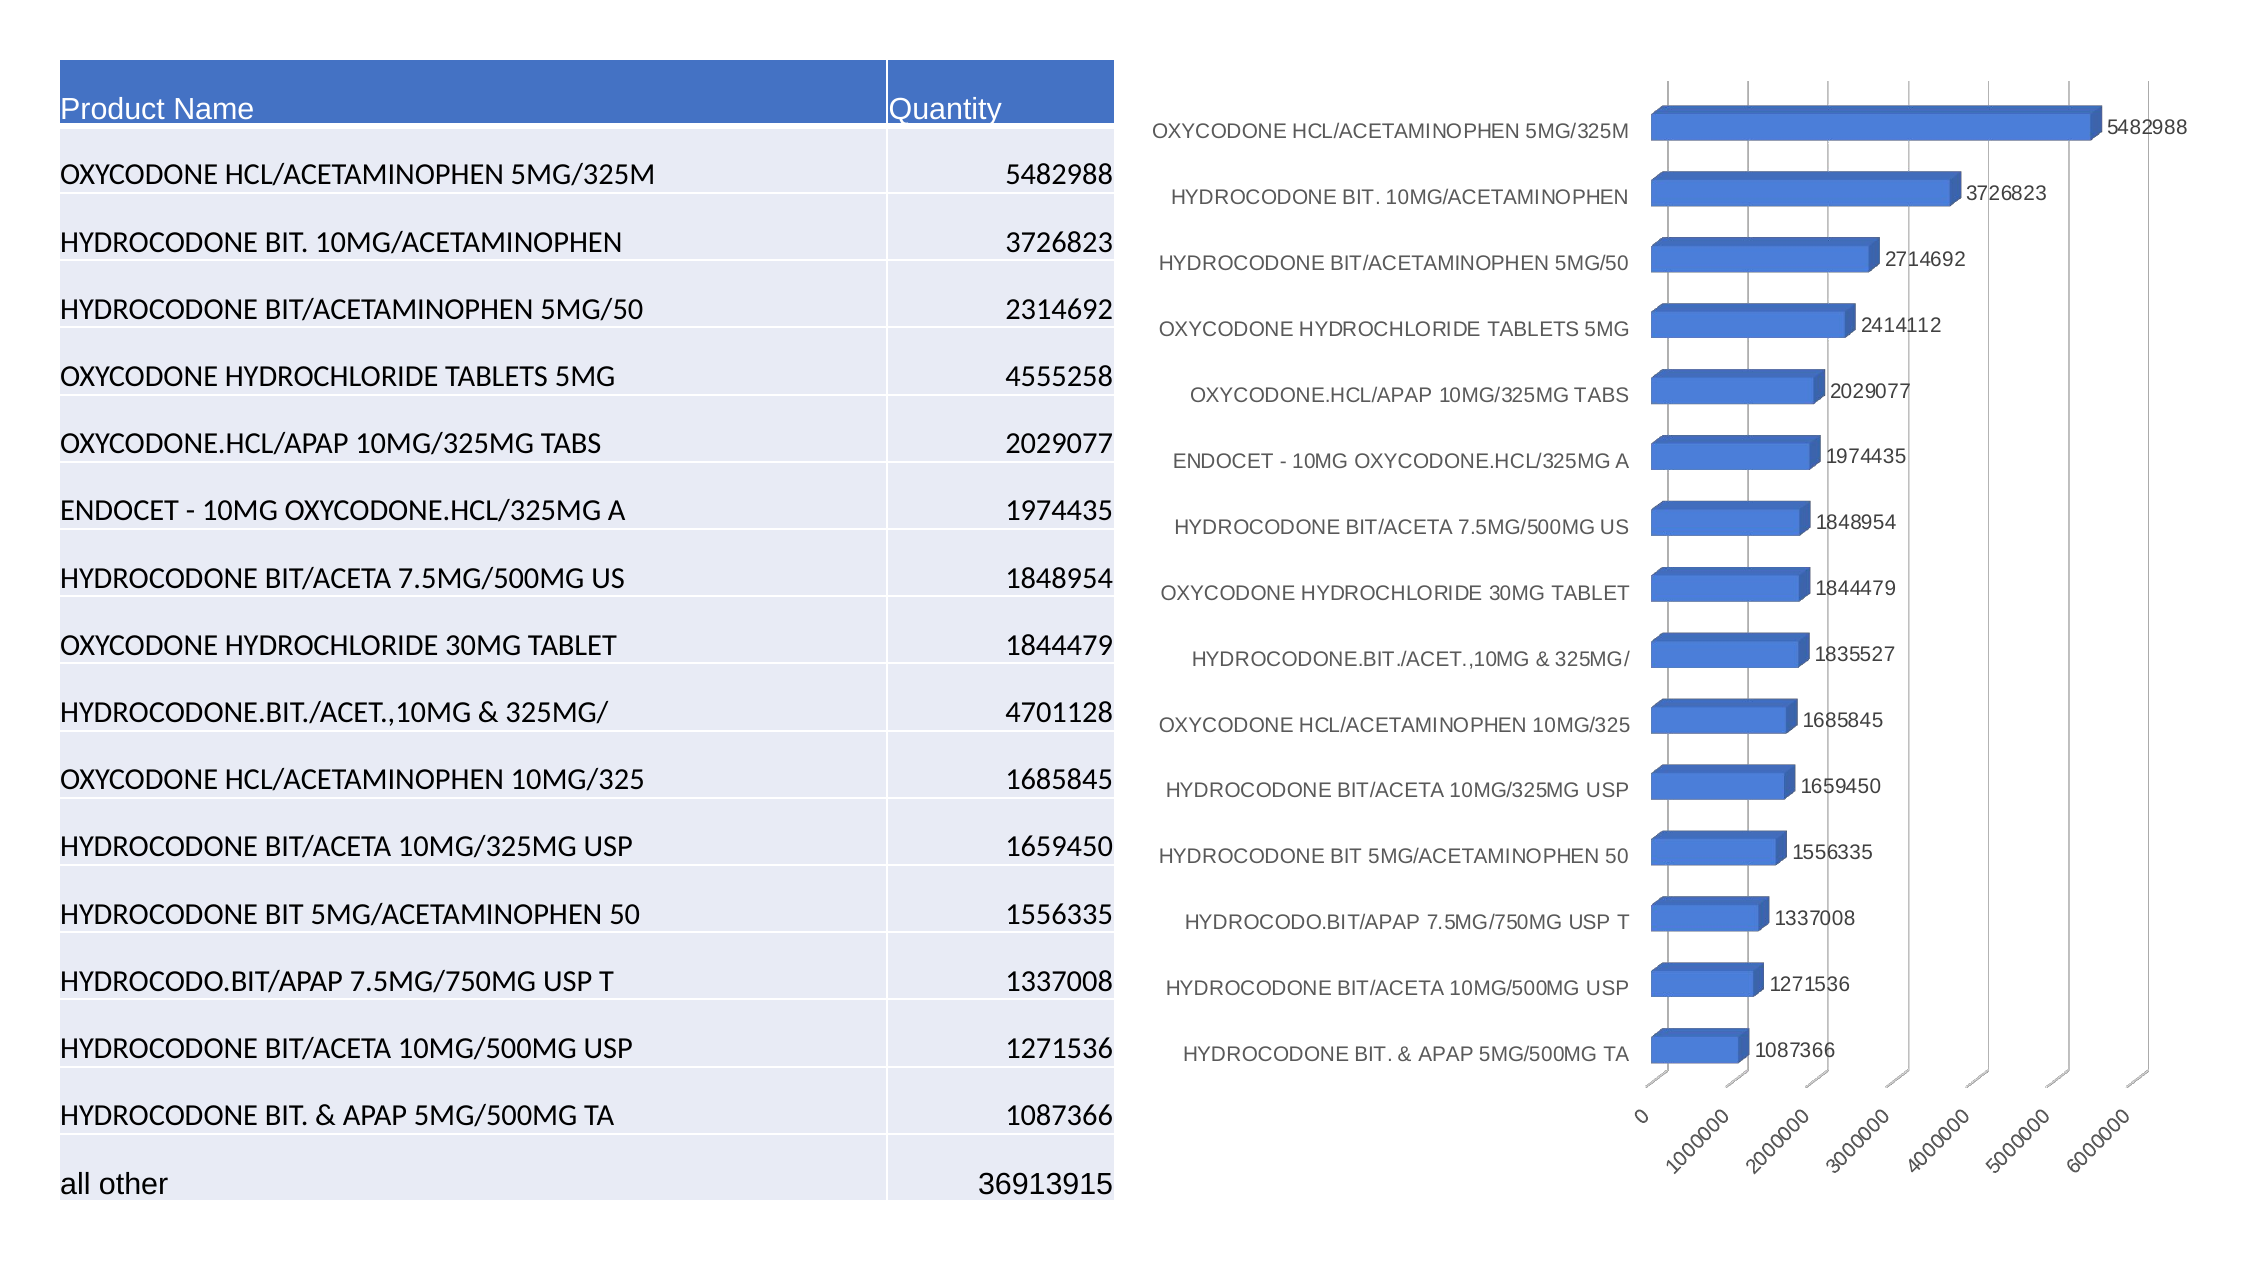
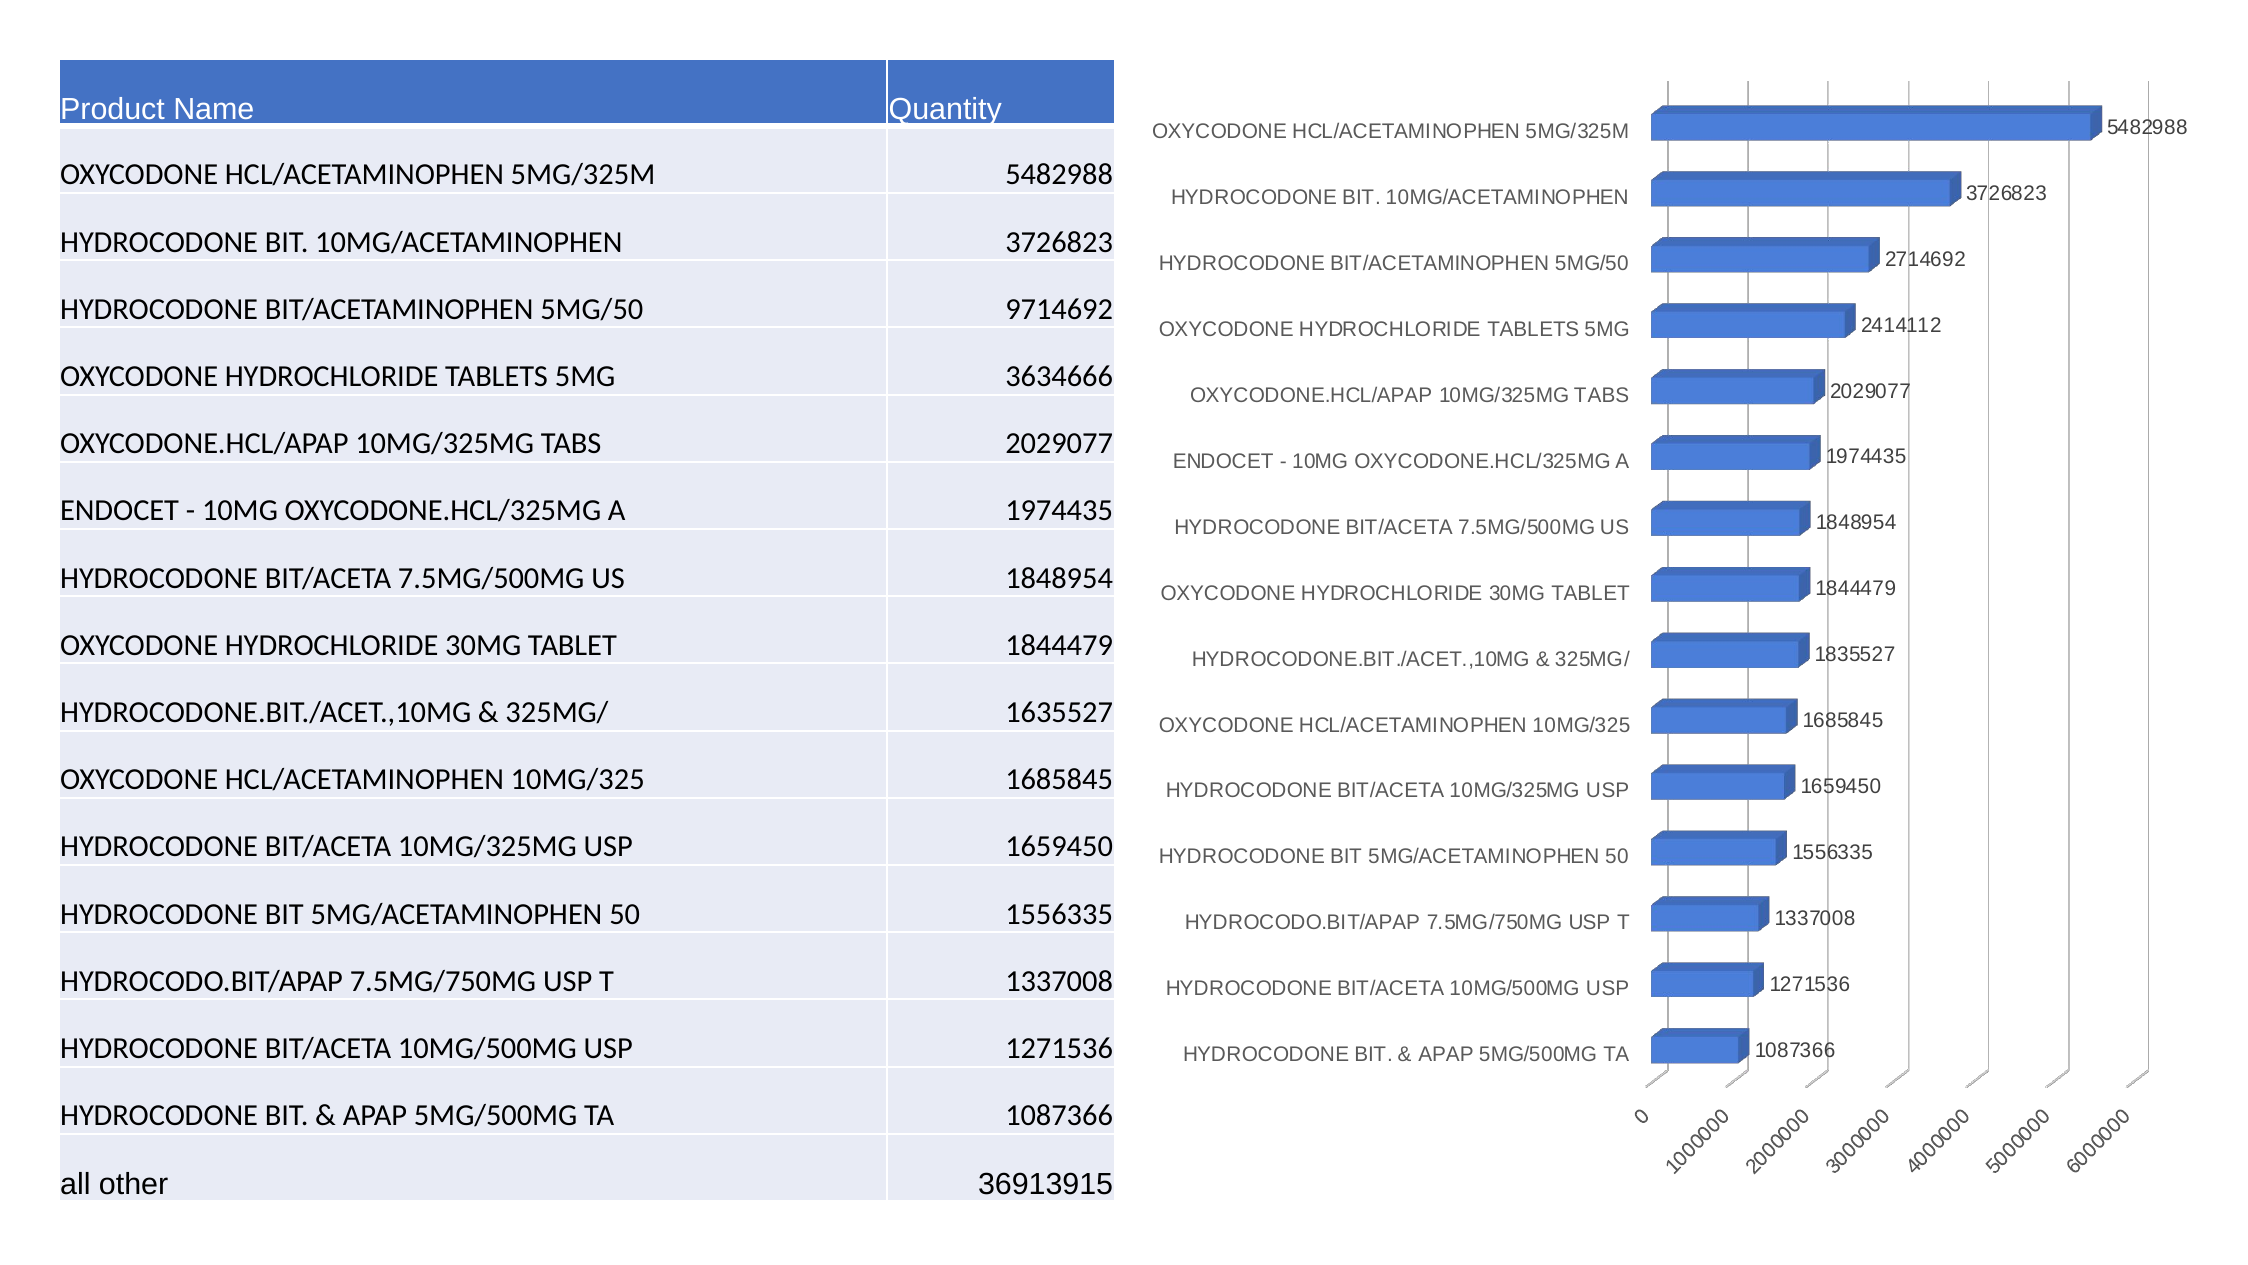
2314692: 2314692 -> 9714692 (1059, 309)
4555258: 4555258 -> 3634666 (1059, 376)
4701128: 4701128 -> 1635527 (1059, 712)
